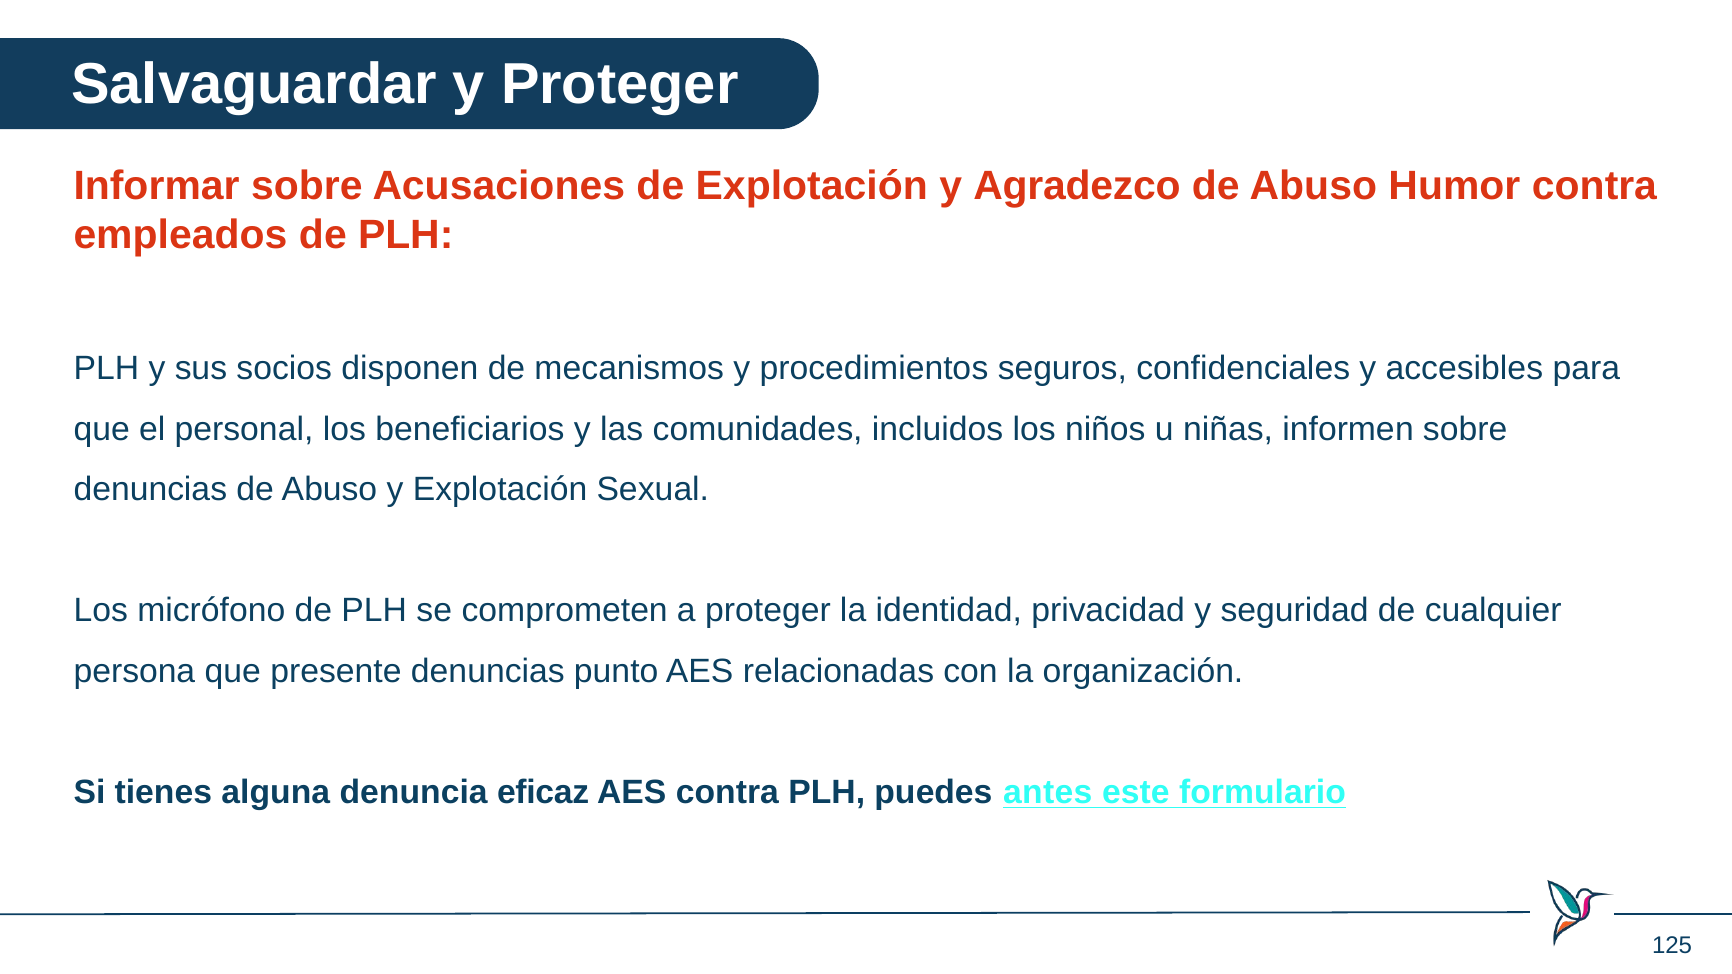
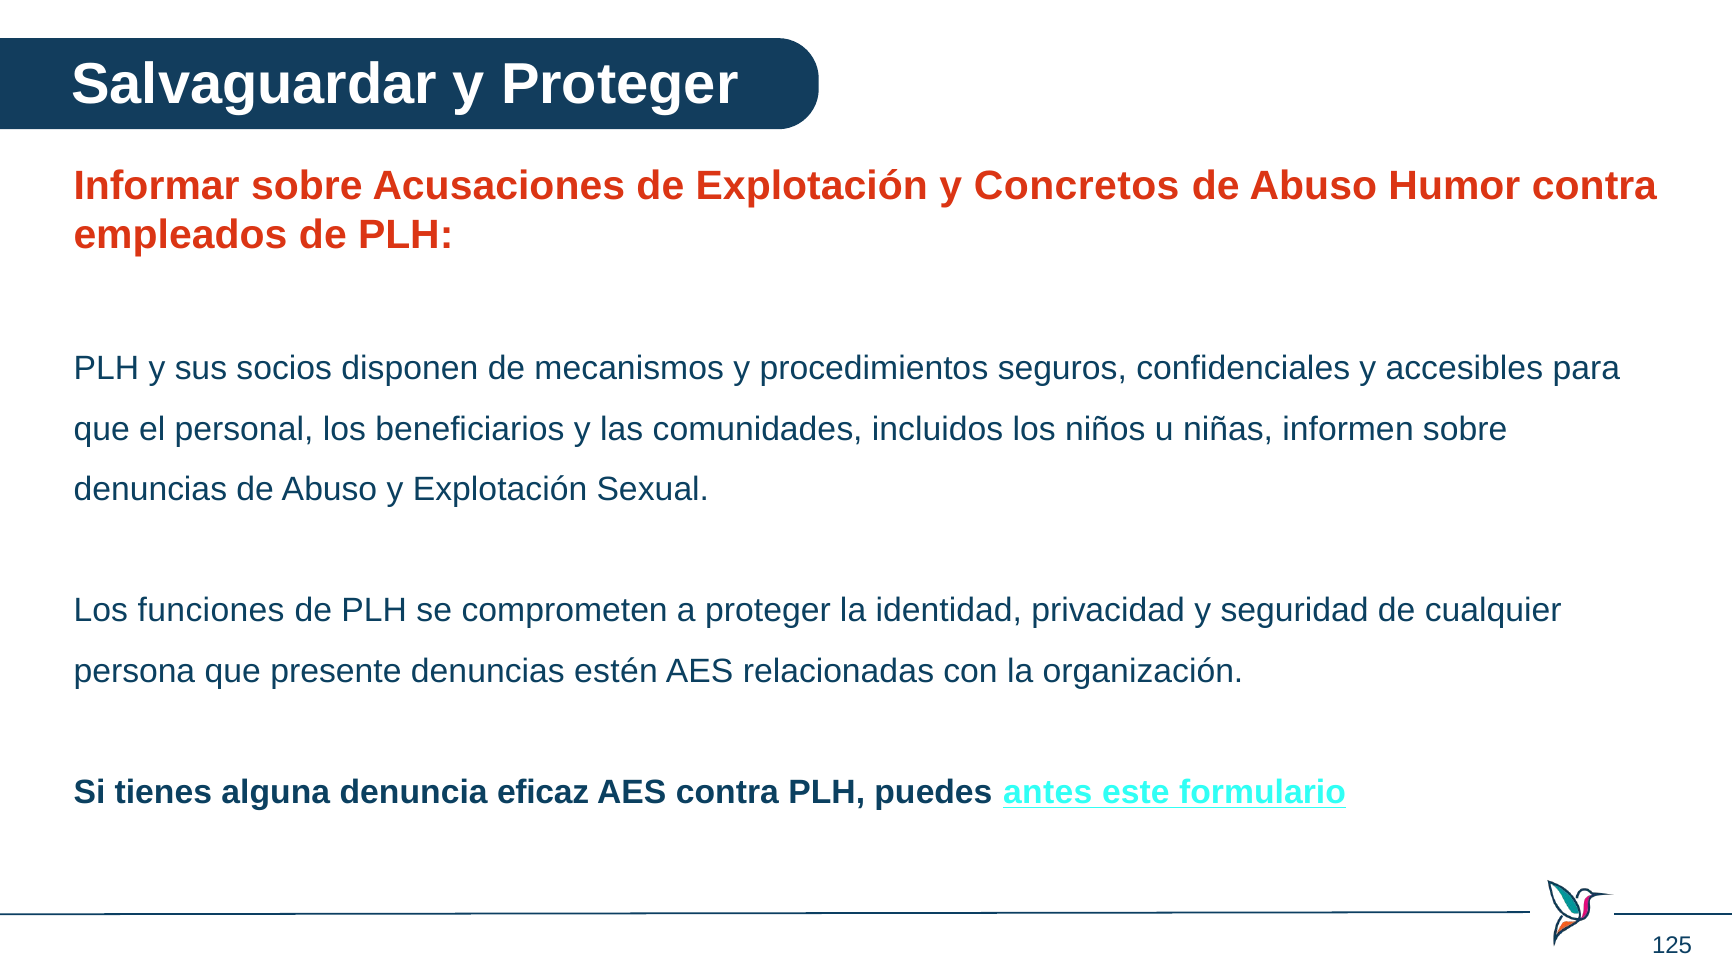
Agradezco: Agradezco -> Concretos (1077, 186)
micrófono: micrófono -> funciones (211, 611)
punto: punto -> estén (616, 672)
